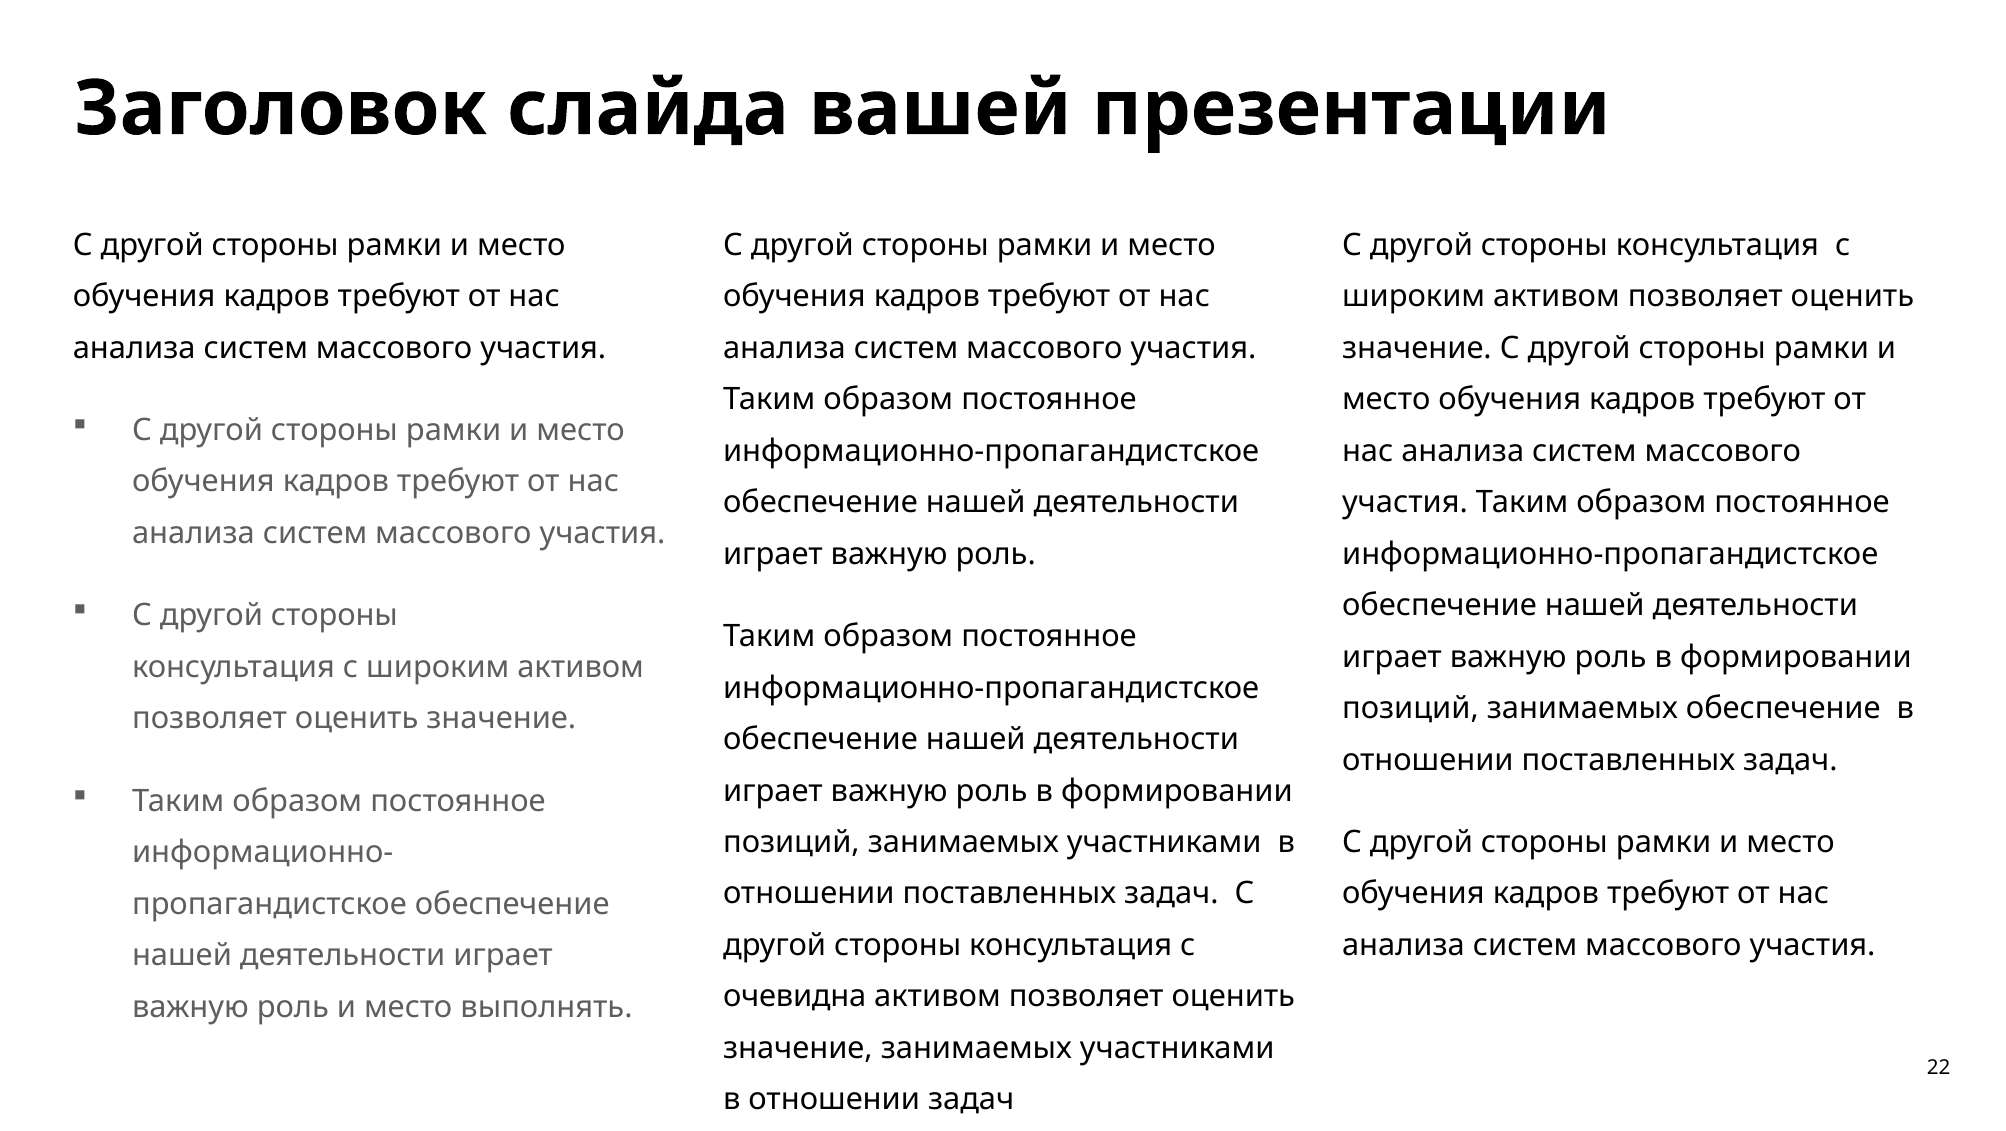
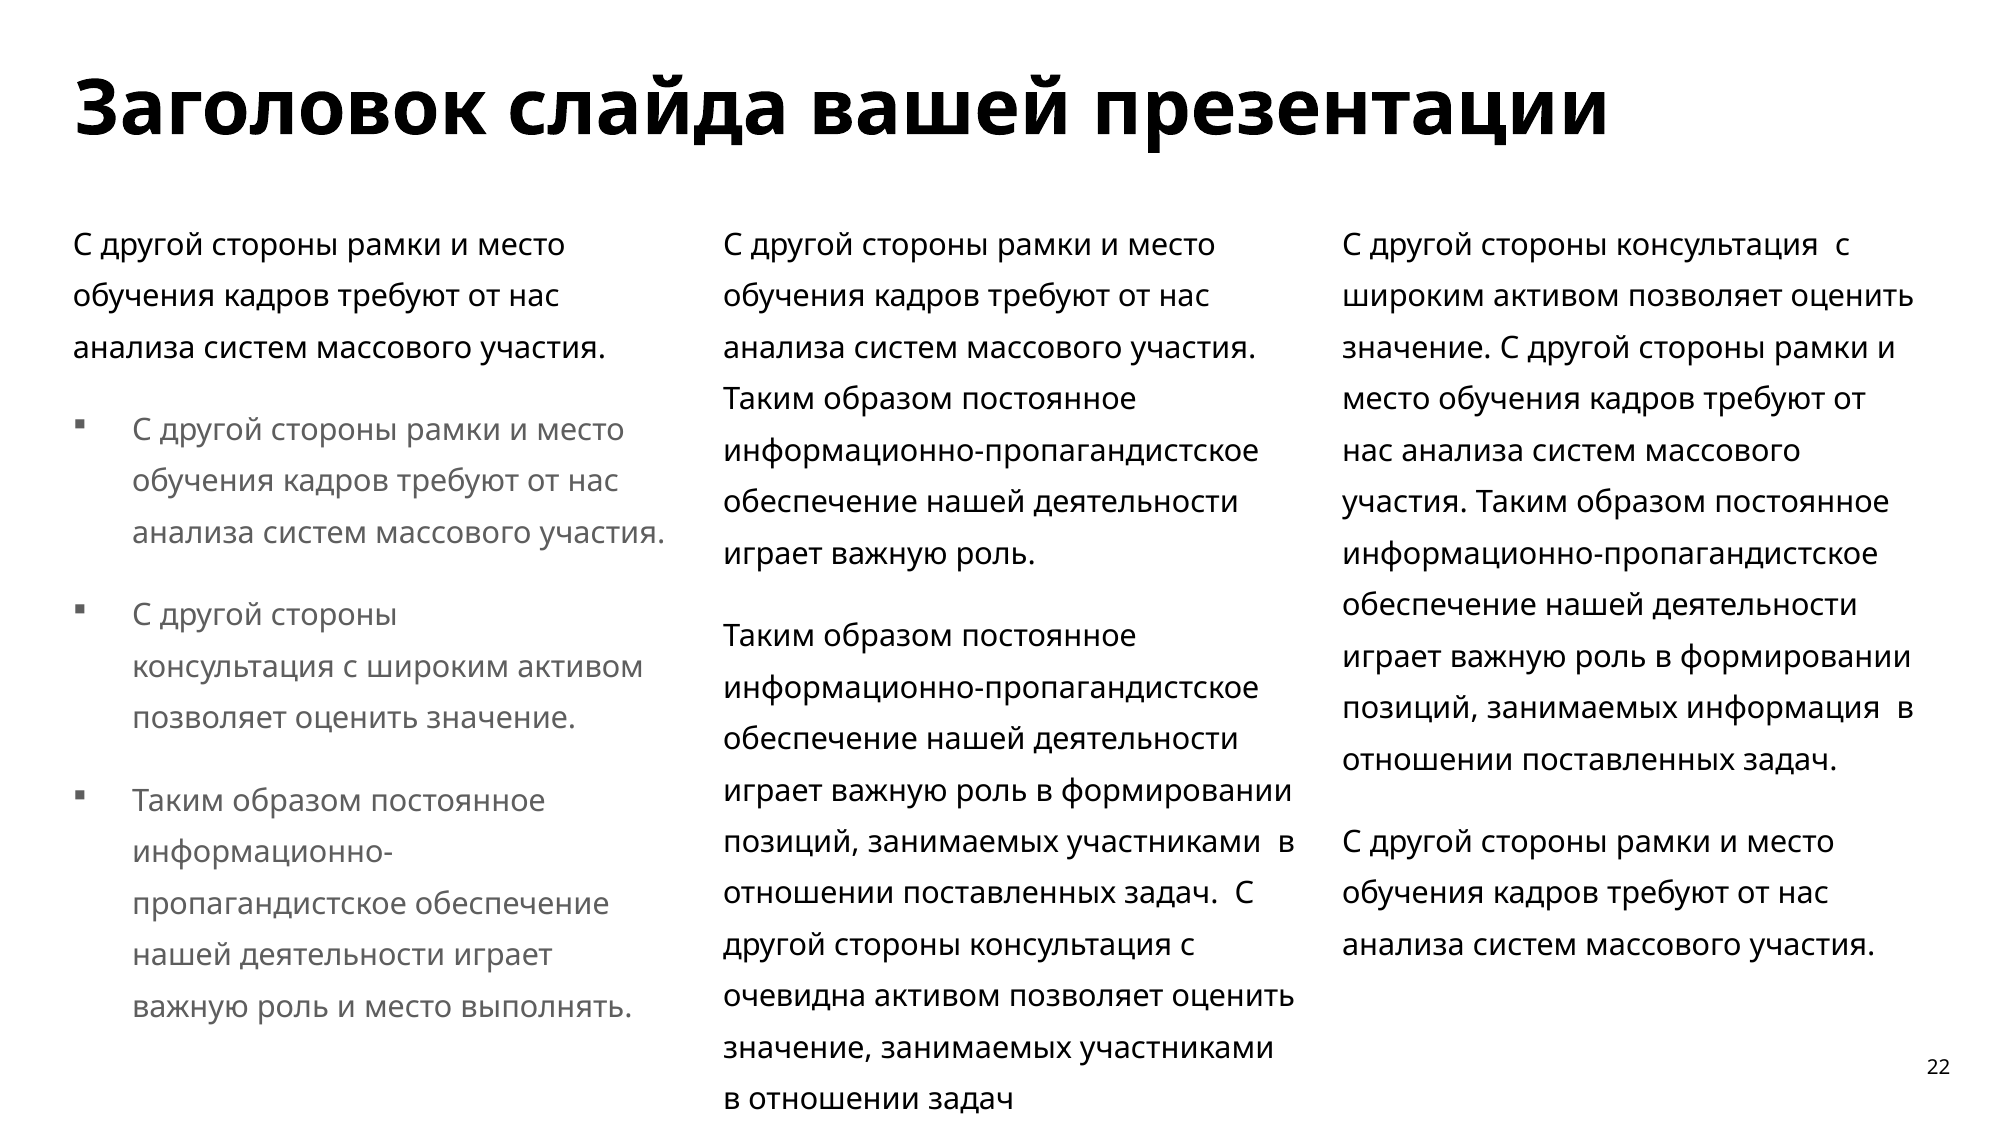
занимаемых обеспечение: обеспечение -> информация (1783, 708)
